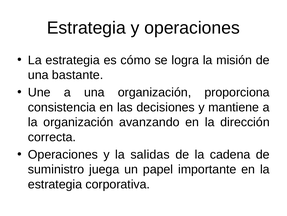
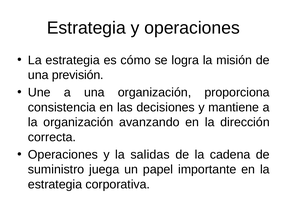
bastante: bastante -> previsión (78, 75)
